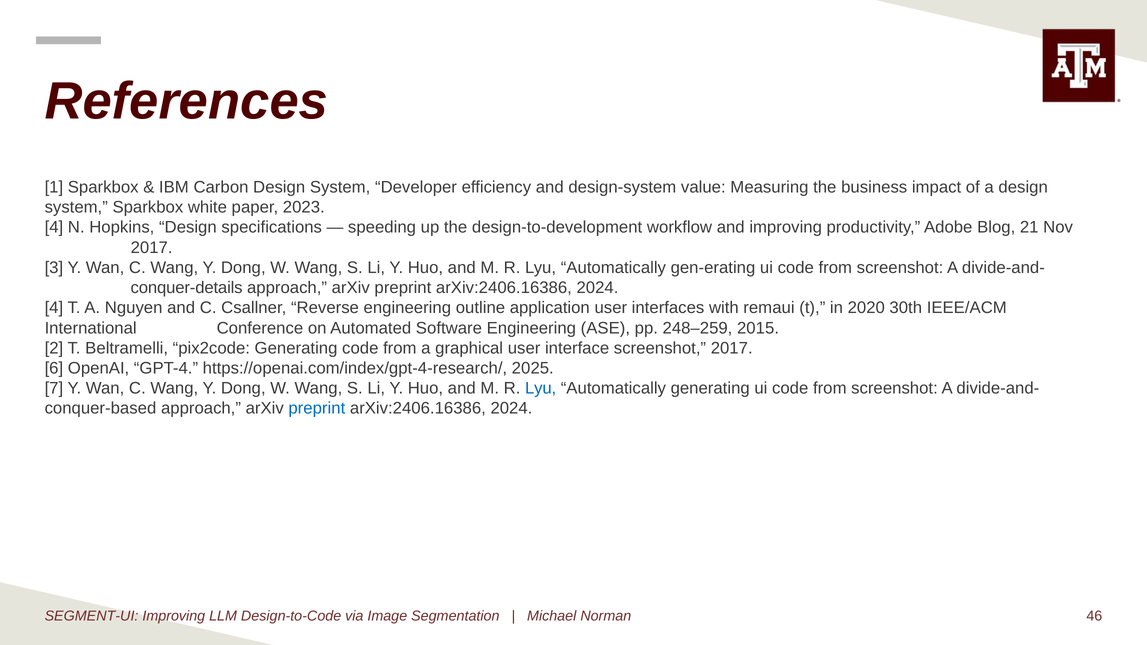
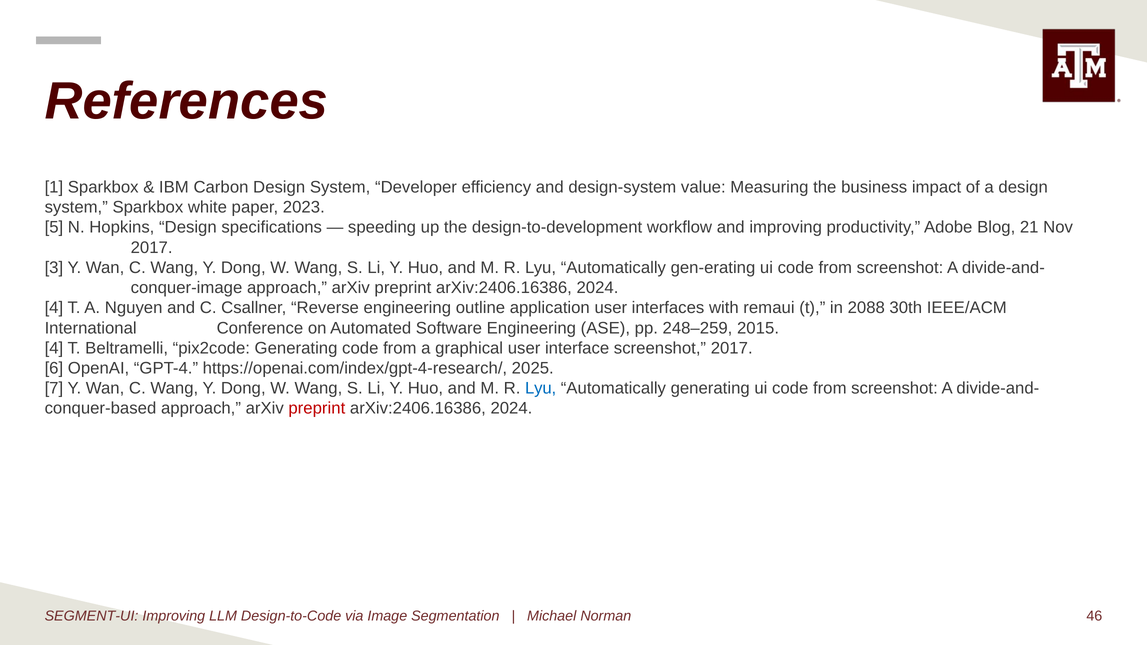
4: 4 -> 5 (54, 228)
conquer-details: conquer-details -> conquer-image (186, 288)
2020: 2020 -> 2088 (866, 308)
2: 2 -> 4 (54, 348)
preprint colour: blue -> red (317, 409)
